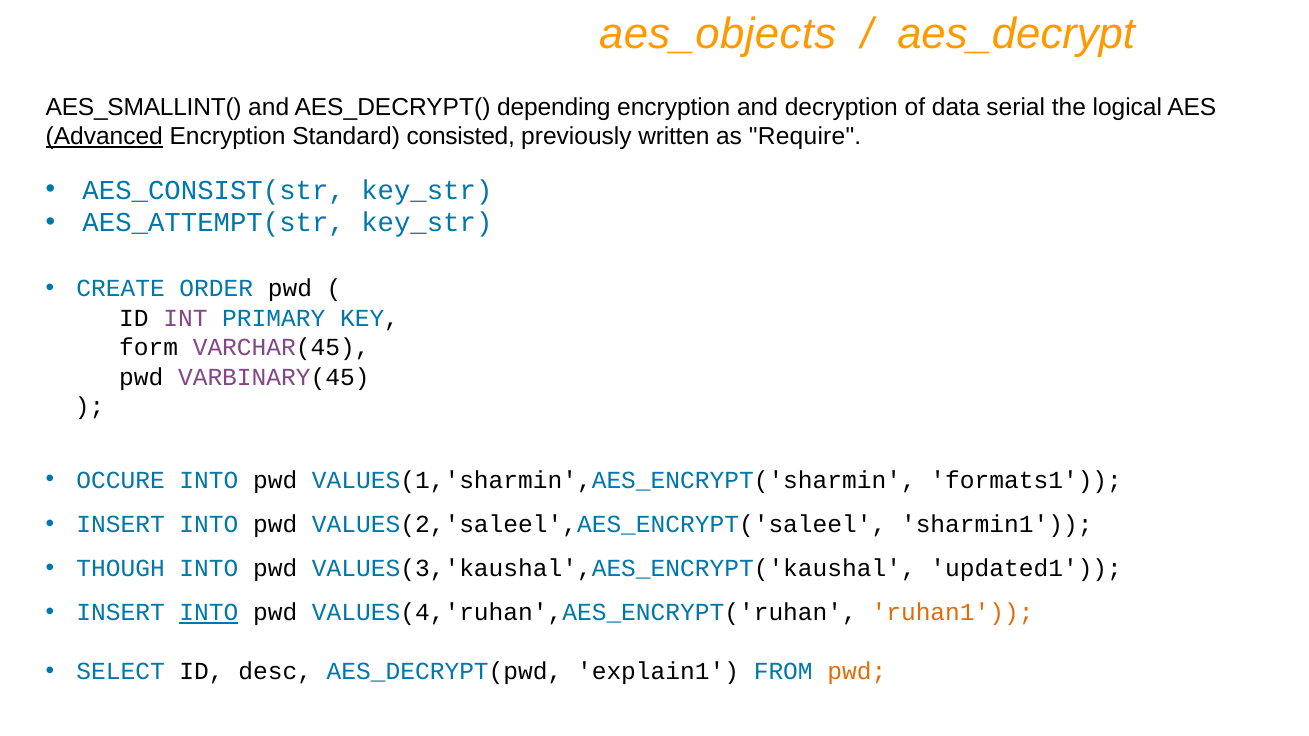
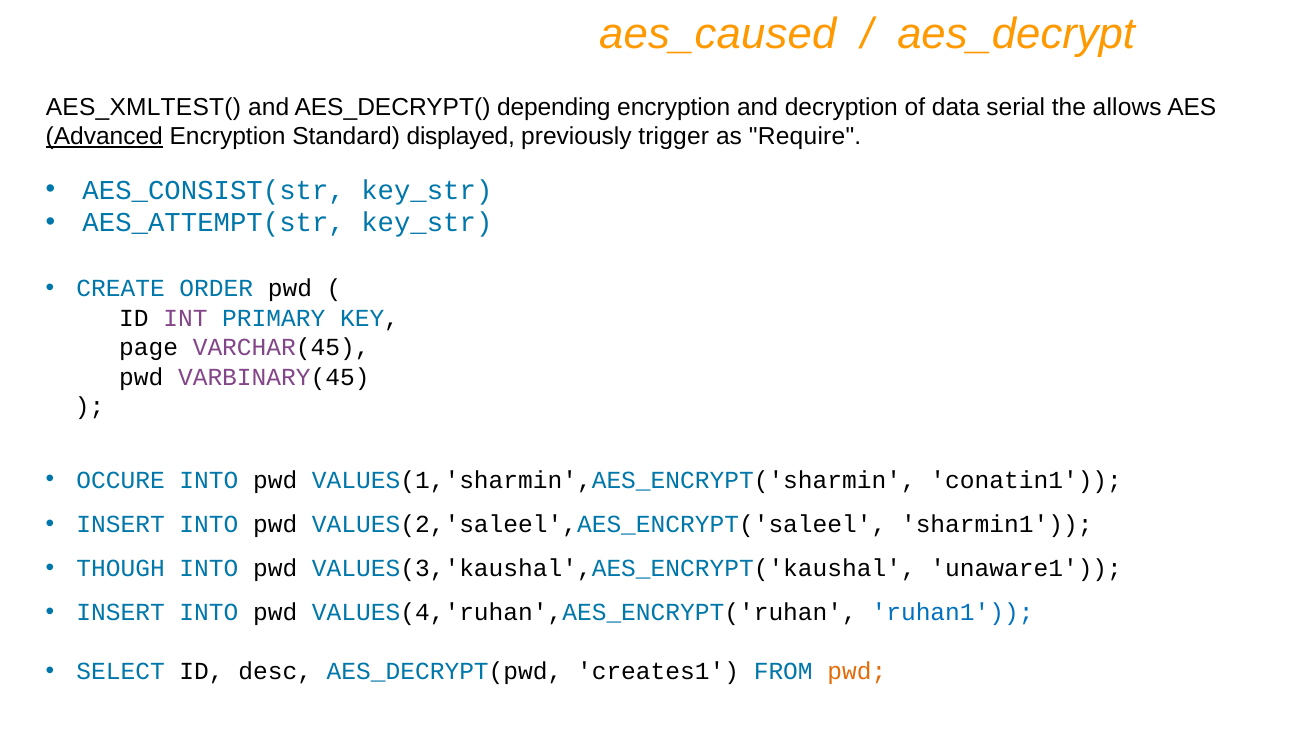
aes_objects: aes_objects -> aes_caused (718, 34)
AES_SMALLINT(: AES_SMALLINT( -> AES_XMLTEST( (143, 107)
logical: logical -> allows (1127, 107)
consisted: consisted -> displayed (461, 137)
written: written -> trigger (674, 137)
form: form -> page (149, 348)
formats1: formats1 -> conatin1 (1026, 480)
updated1: updated1 -> unaware1 (1026, 569)
INTO underline: present -> none (209, 613)
ruhan1 colour: orange -> blue (953, 613)
explain1: explain1 -> creates1 (658, 672)
